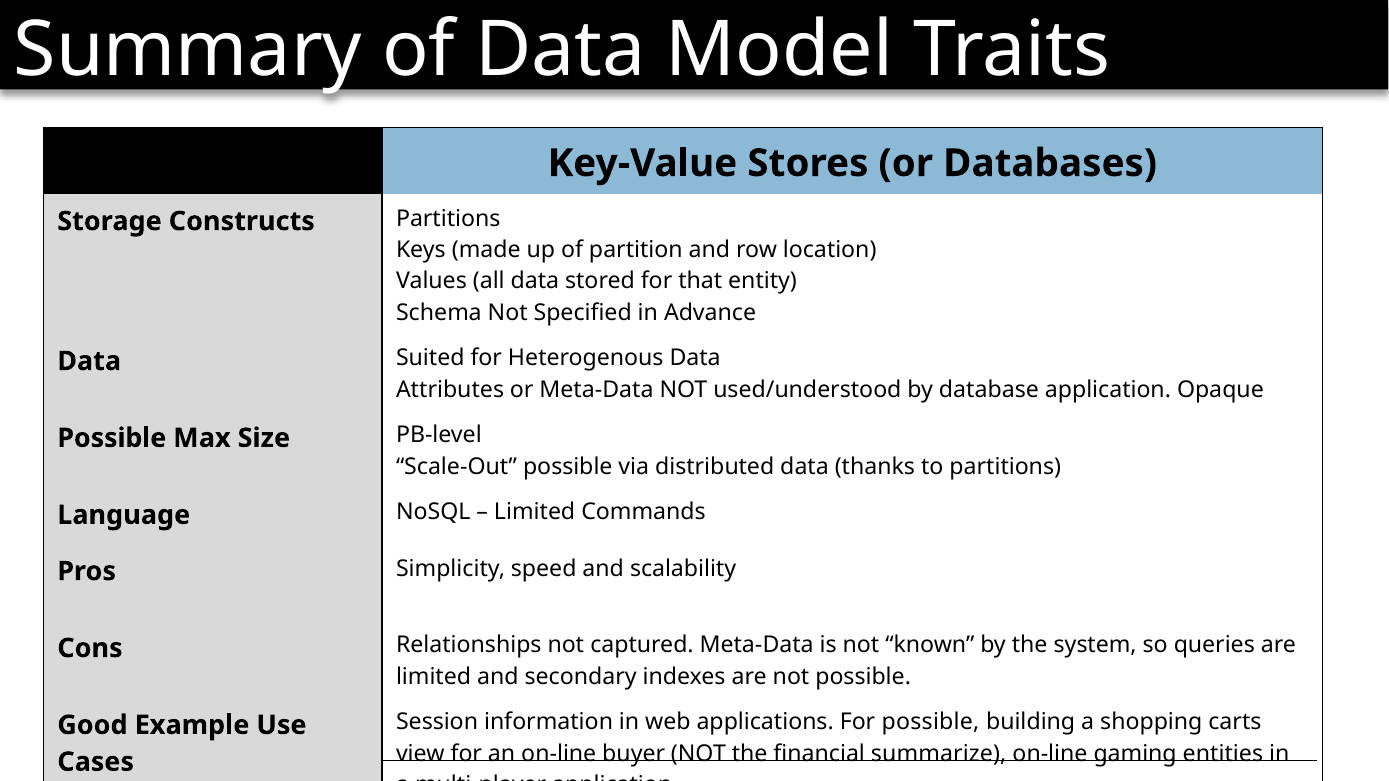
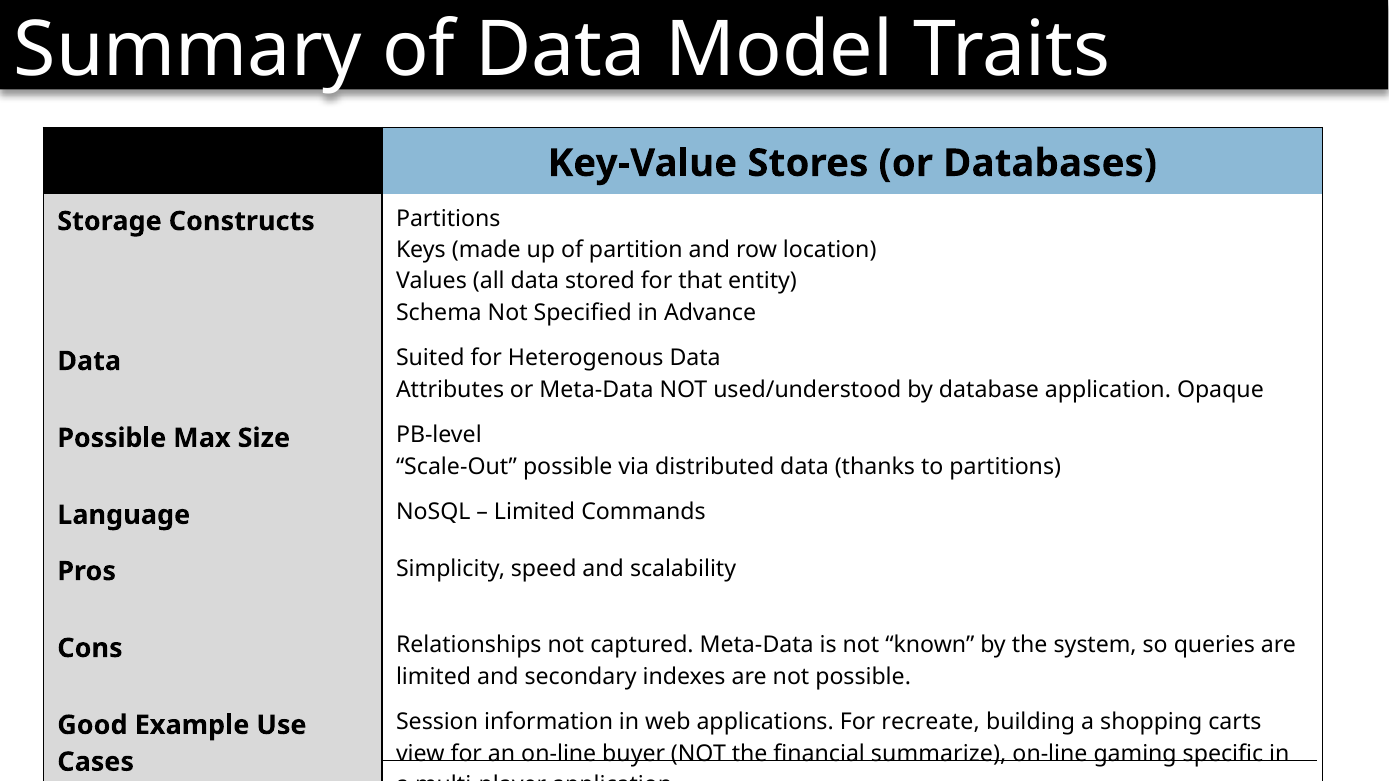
For possible: possible -> recreate (931, 723)
entities: entities -> specific (1223, 754)
